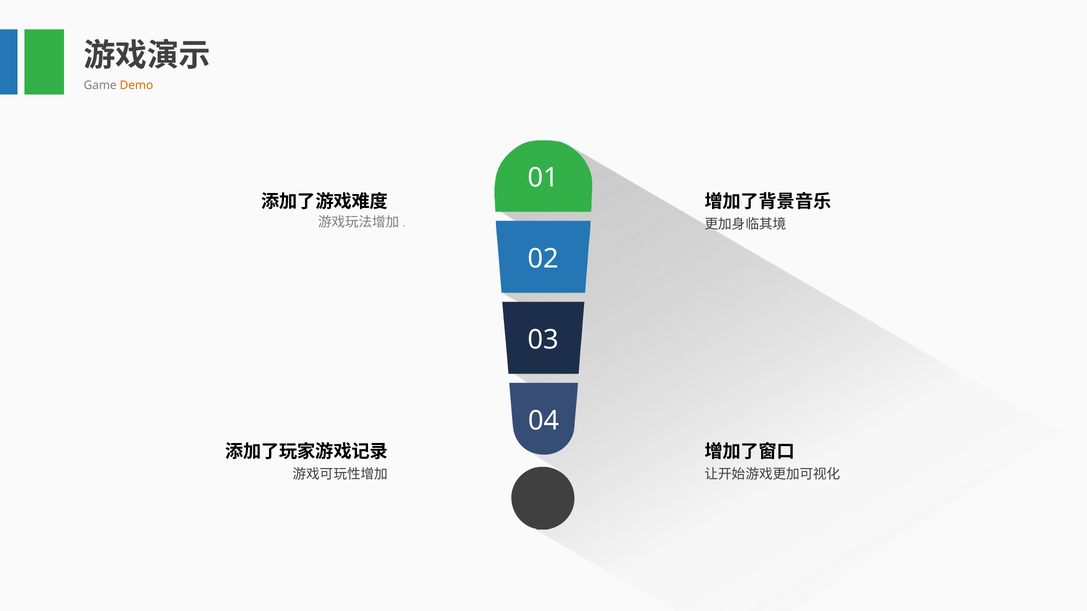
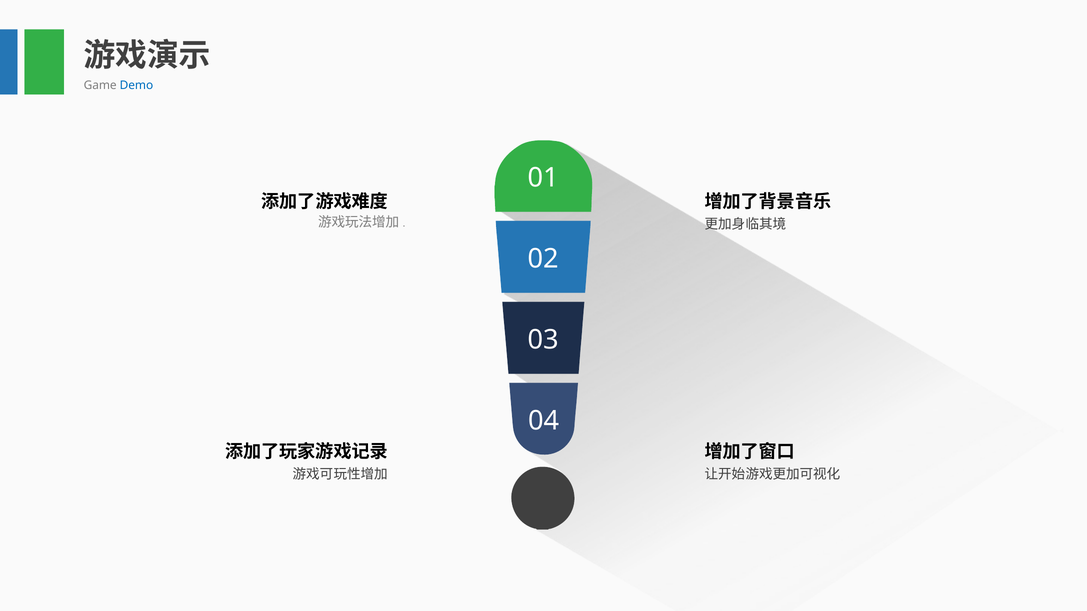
Demo colour: orange -> blue (136, 85)
